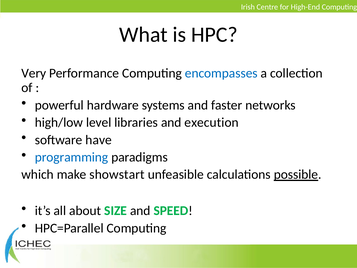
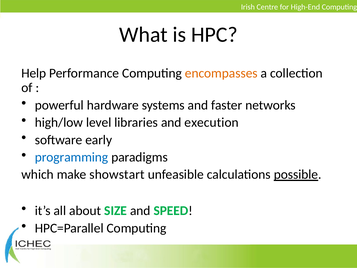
Very: Very -> Help (34, 73)
encompasses colour: blue -> orange (221, 73)
have: have -> early (99, 140)
